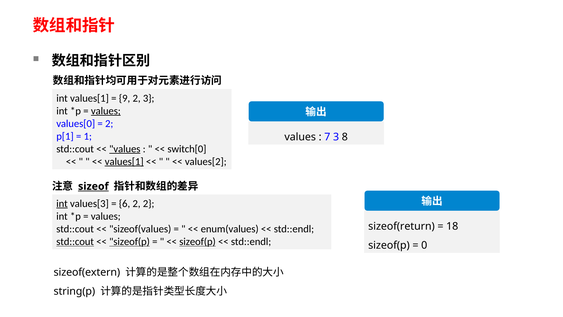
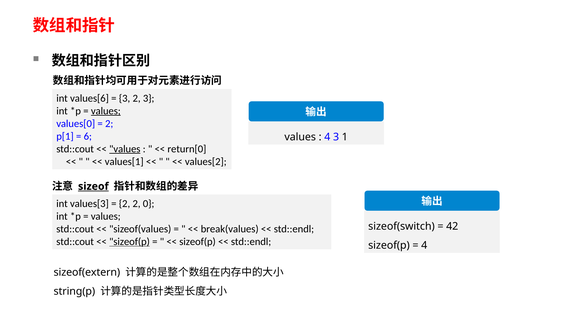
int values[1: values[1 -> values[6 (89, 98)
9: 9 -> 3 (125, 98)
1: 1 -> 6 (88, 136)
7: 7 -> 4 (327, 137)
8: 8 -> 1 (345, 137)
switch[0: switch[0 -> return[0 (187, 149)
values[1 underline: present -> none (124, 161)
int underline: present -> none (62, 203)
6: 6 -> 2 (124, 203)
2 2: 2 -> 0 (149, 203)
sizeof(return: sizeof(return -> sizeof(switch (401, 226)
18: 18 -> 42 (452, 226)
enum(values: enum(values -> break(values (230, 229)
std::cout underline: present -> none (75, 241)
sizeof(p underline: present -> none (198, 241)
0: 0 -> 4 (424, 245)
